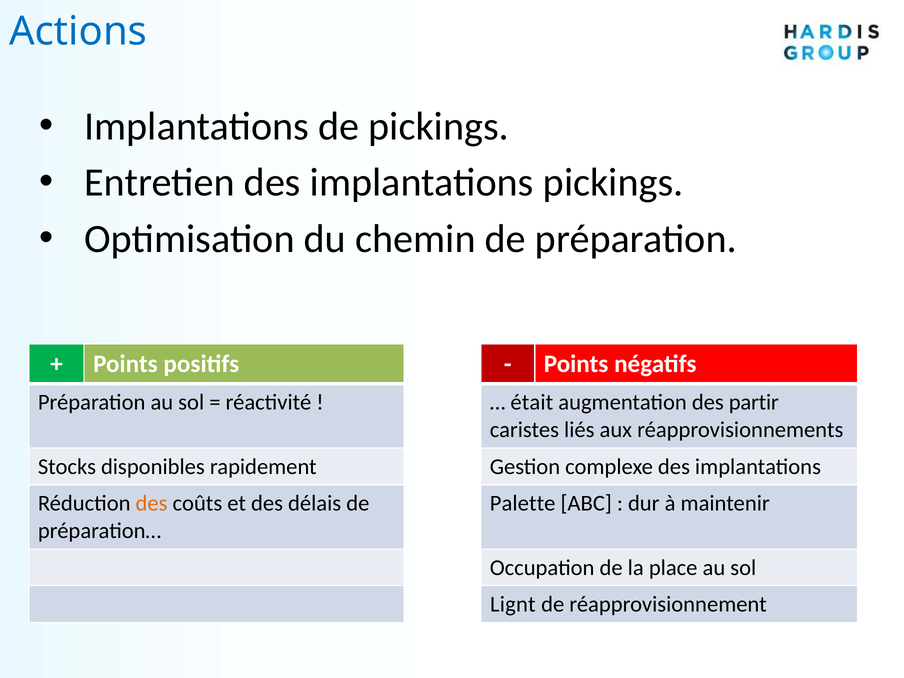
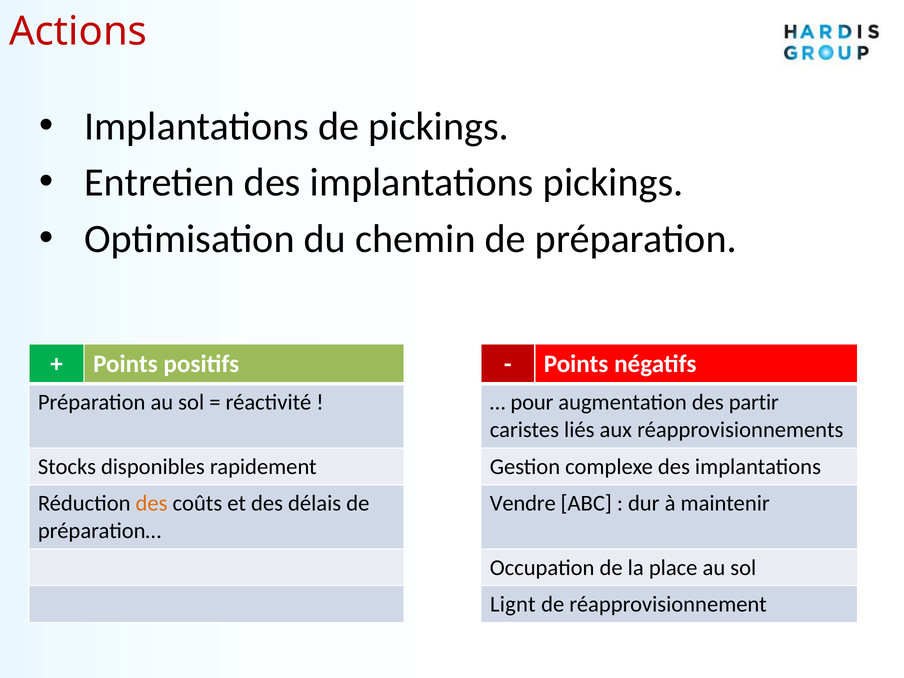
Actions colour: blue -> red (78, 31)
était: était -> pour (532, 402)
Palette: Palette -> Vendre (523, 503)
